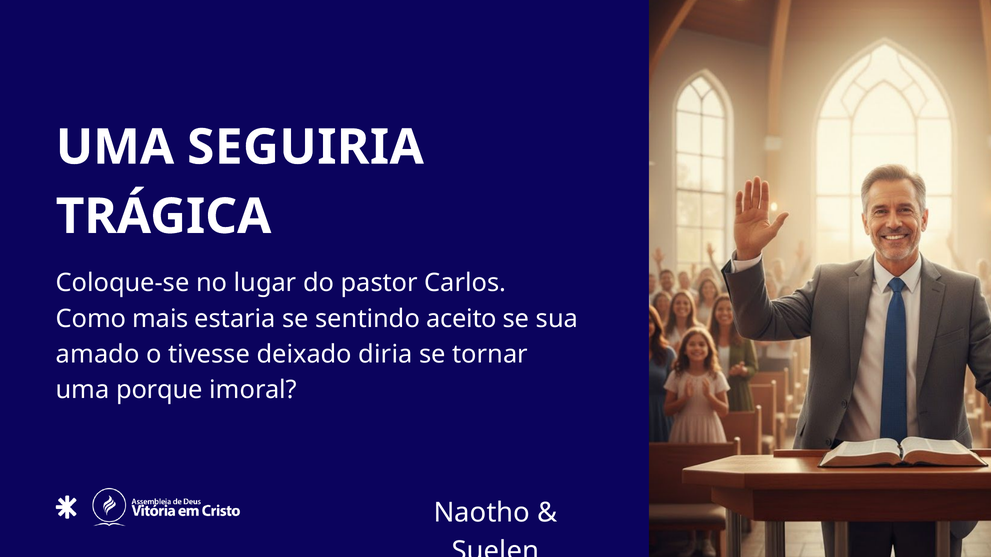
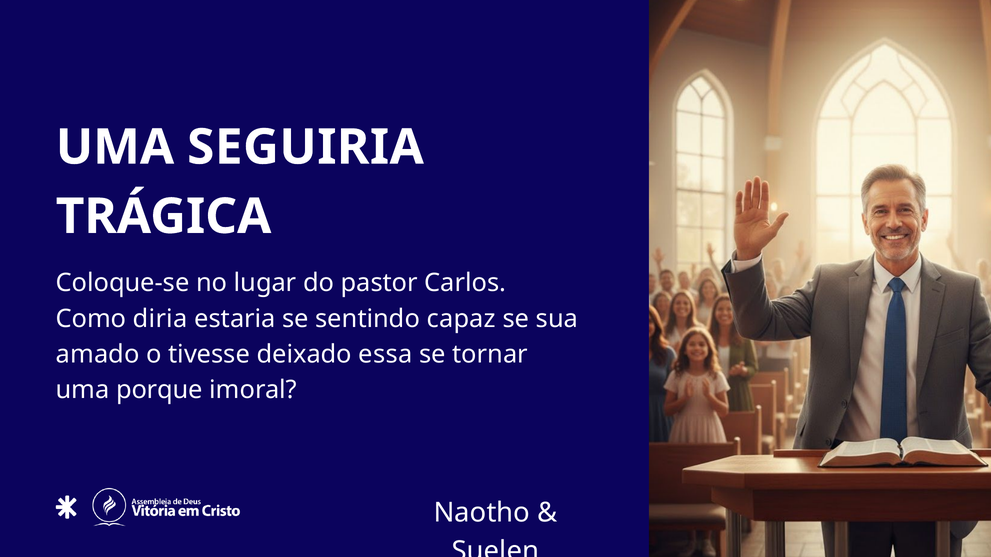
mais: mais -> diria (160, 319)
aceito: aceito -> capaz (461, 319)
diria: diria -> essa (385, 355)
